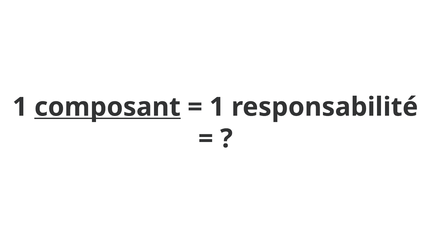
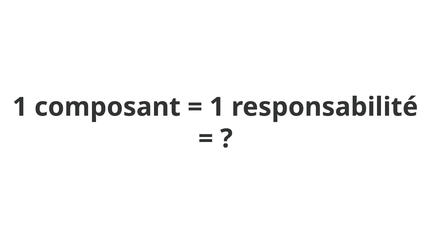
composant underline: present -> none (107, 107)
